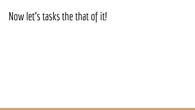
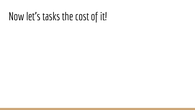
that: that -> cost (82, 16)
